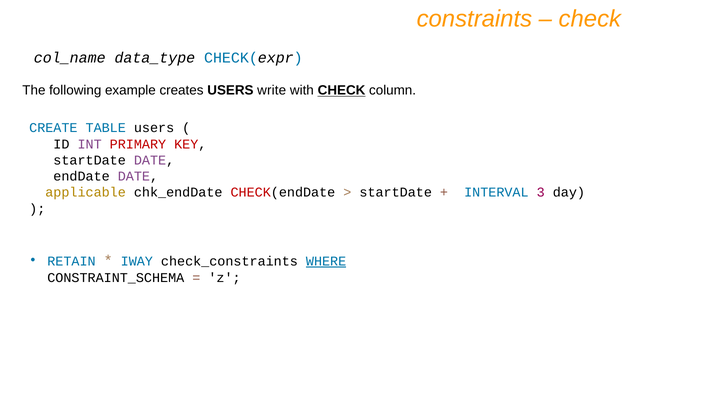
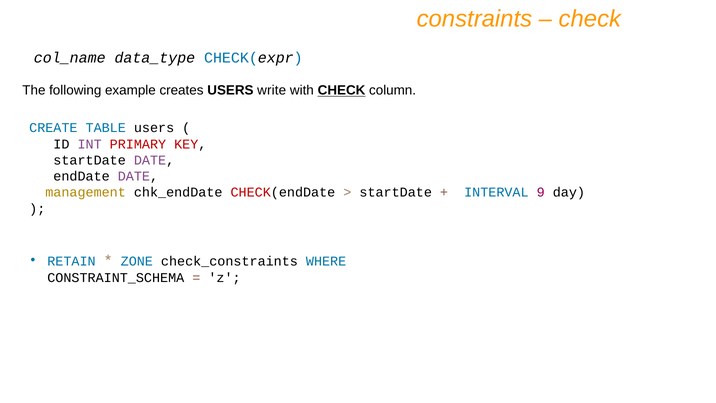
applicable: applicable -> management (86, 192)
3: 3 -> 9 (541, 192)
IWAY: IWAY -> ZONE (137, 261)
WHERE underline: present -> none (326, 261)
